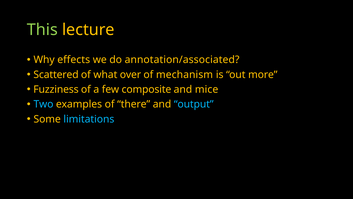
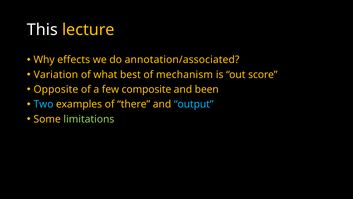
This colour: light green -> white (42, 30)
Scattered: Scattered -> Variation (56, 74)
over: over -> best (130, 74)
more: more -> score (263, 74)
Fuzziness: Fuzziness -> Opposite (56, 89)
mice: mice -> been (207, 89)
limitations colour: light blue -> light green (89, 119)
